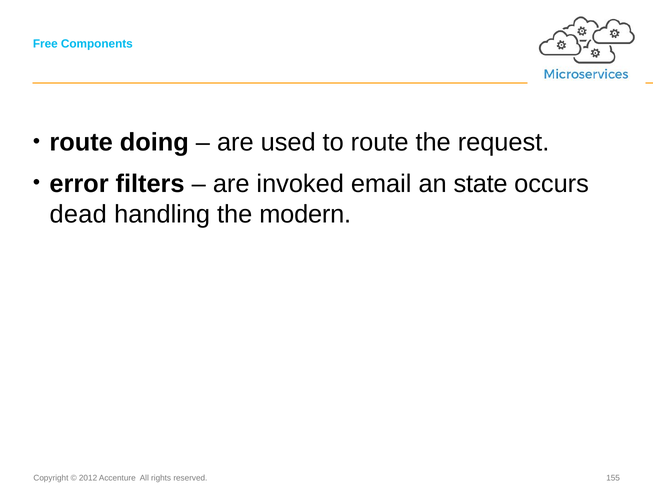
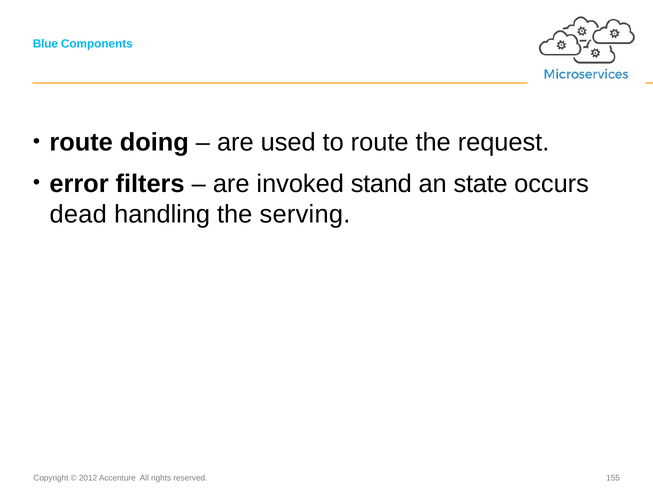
Free: Free -> Blue (45, 44)
email: email -> stand (381, 184)
modern: modern -> serving (305, 214)
